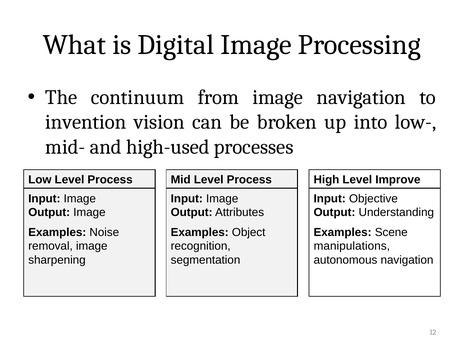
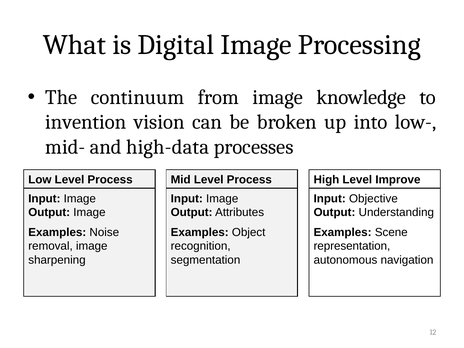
image navigation: navigation -> knowledge (361, 97)
high-used: high-used -> high-data (168, 147)
manipulations: manipulations -> representation (352, 246)
